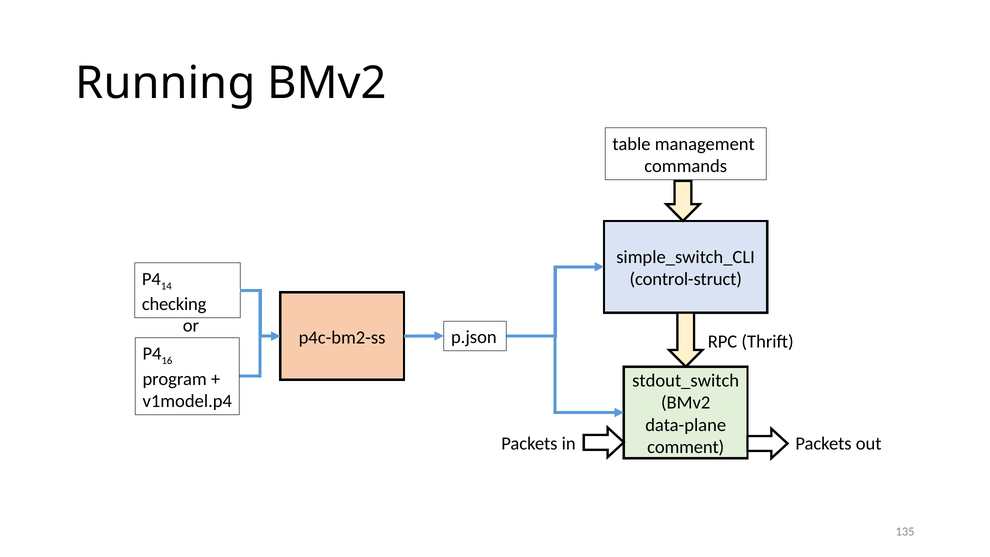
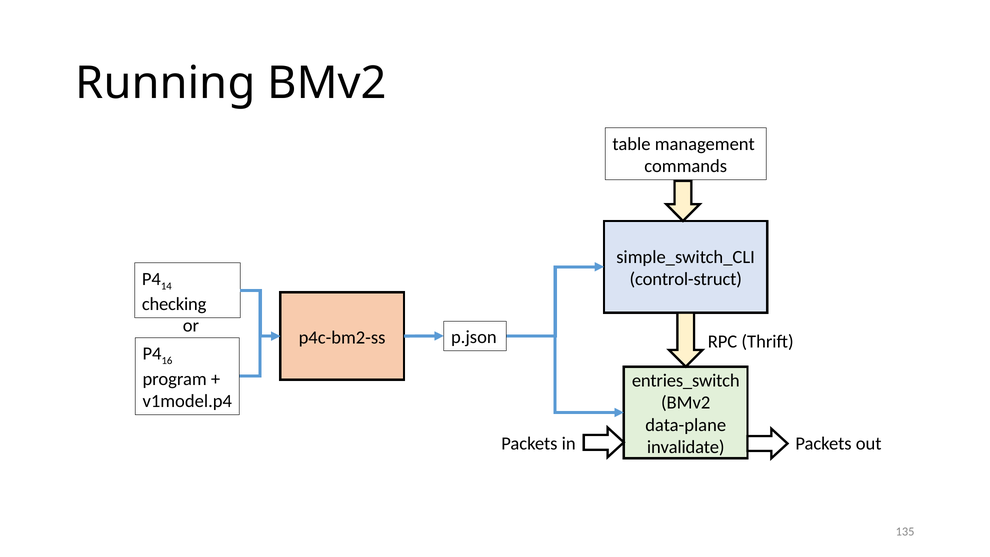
stdout_switch: stdout_switch -> entries_switch (686, 380)
comment: comment -> invalidate (686, 447)
